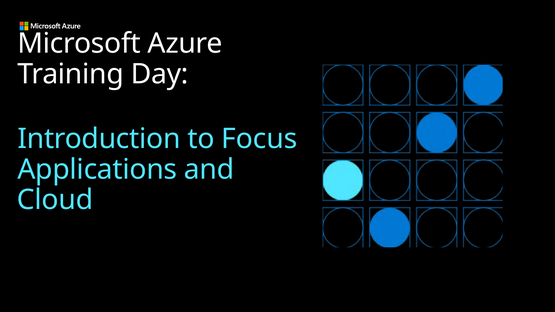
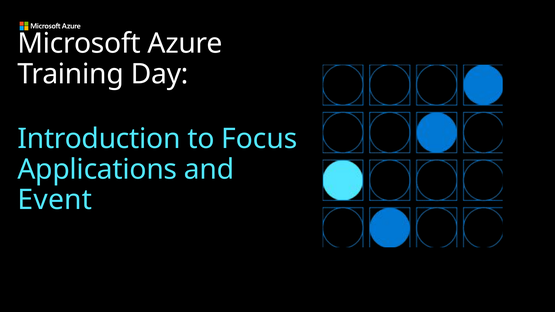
Cloud: Cloud -> Event (55, 200)
